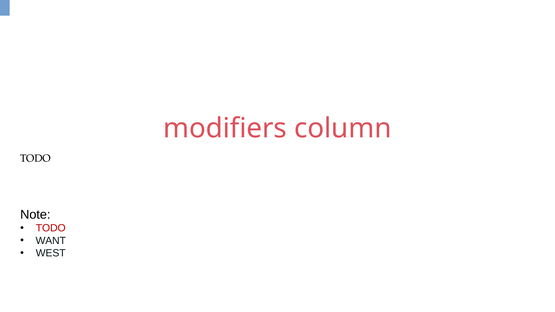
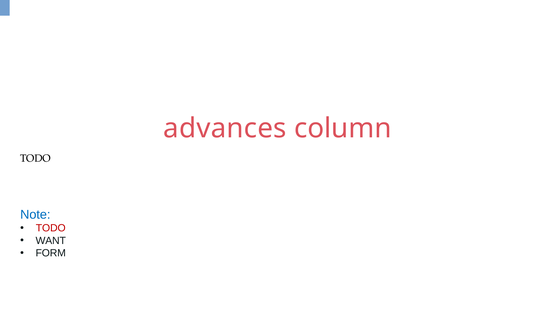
modifiers: modifiers -> advances (225, 129)
Note colour: black -> blue (35, 215)
WEST: WEST -> FORM (51, 253)
